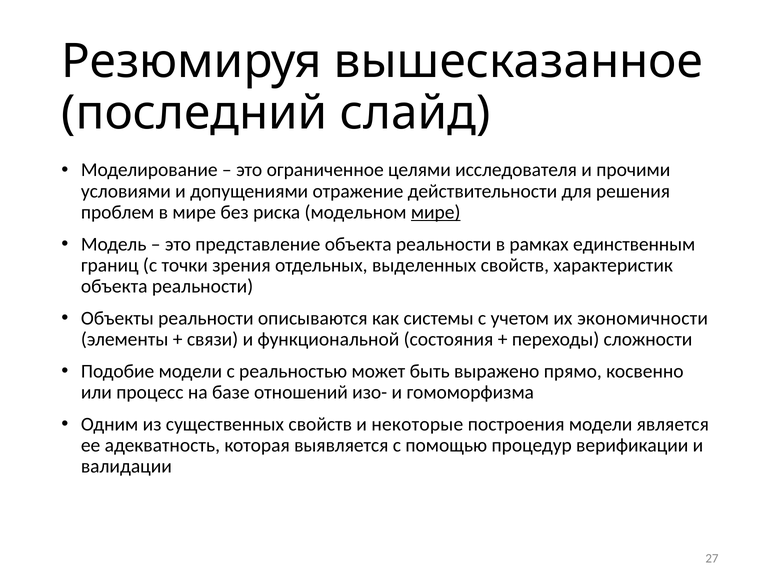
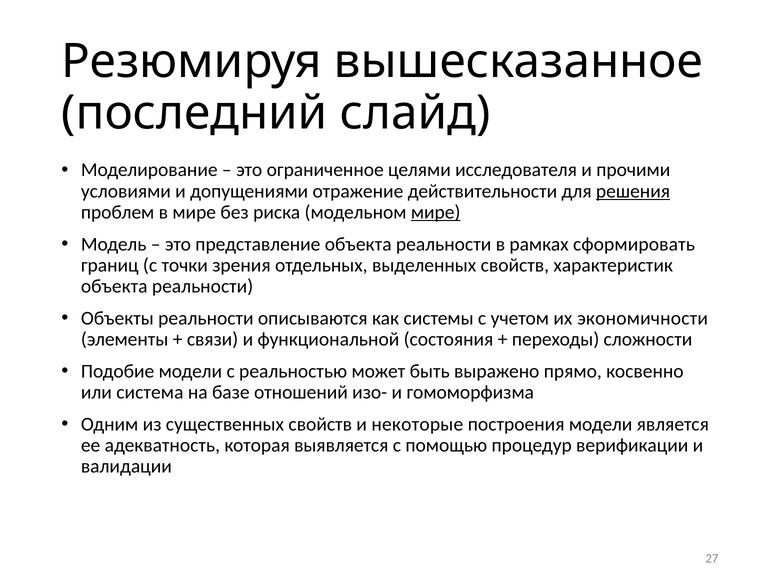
решения underline: none -> present (633, 191)
единственным: единственным -> сформировать (634, 244)
процесс: процесс -> система (150, 392)
